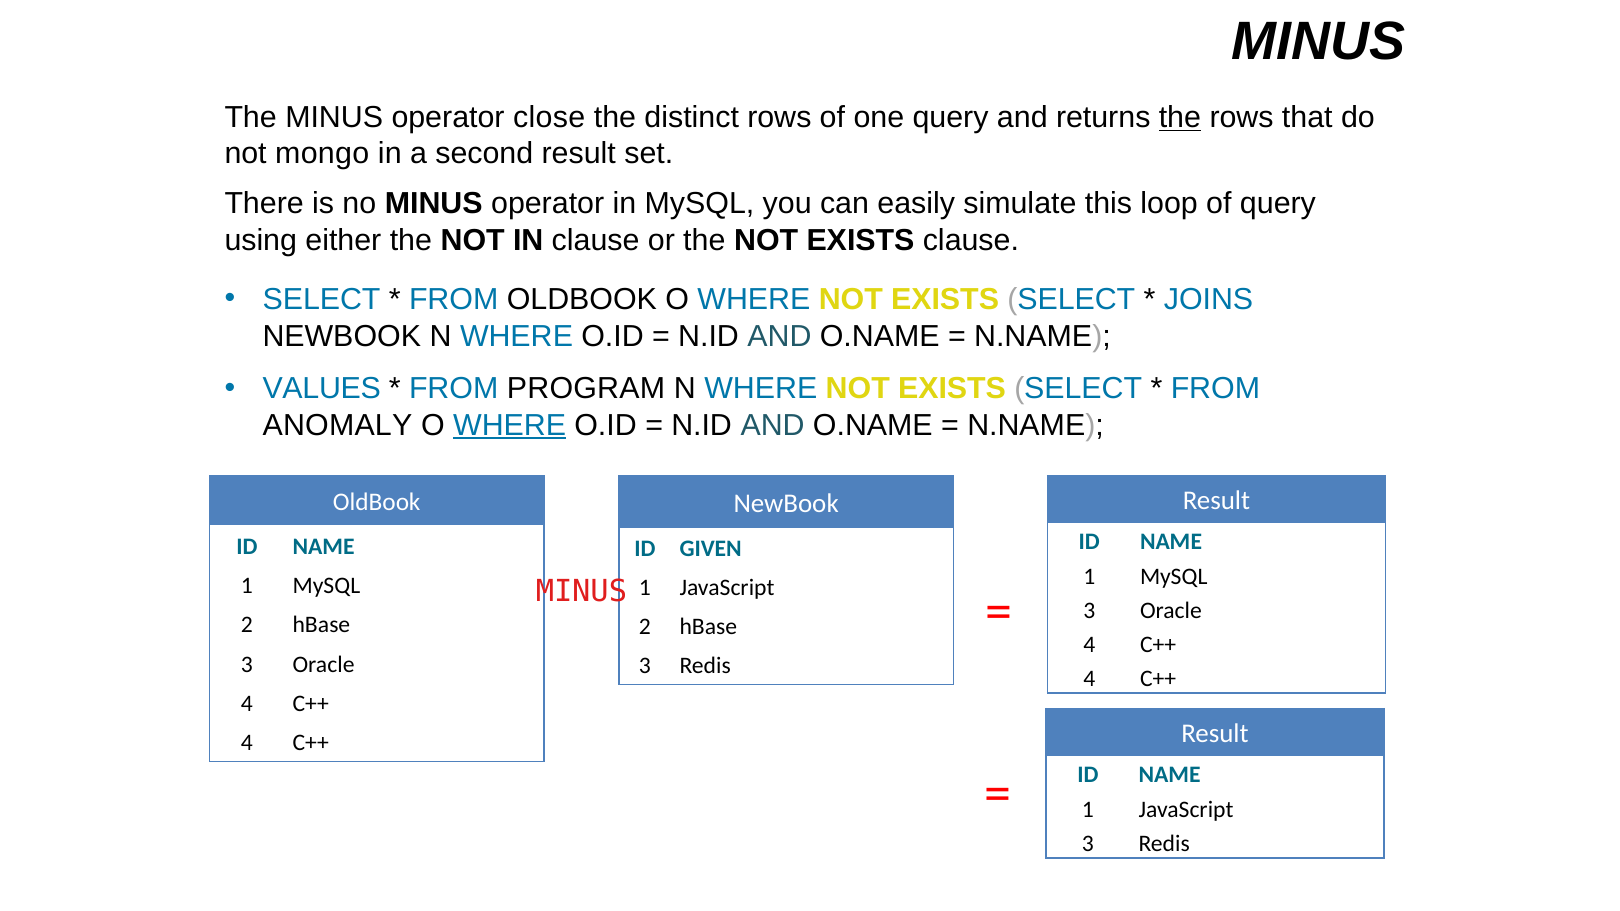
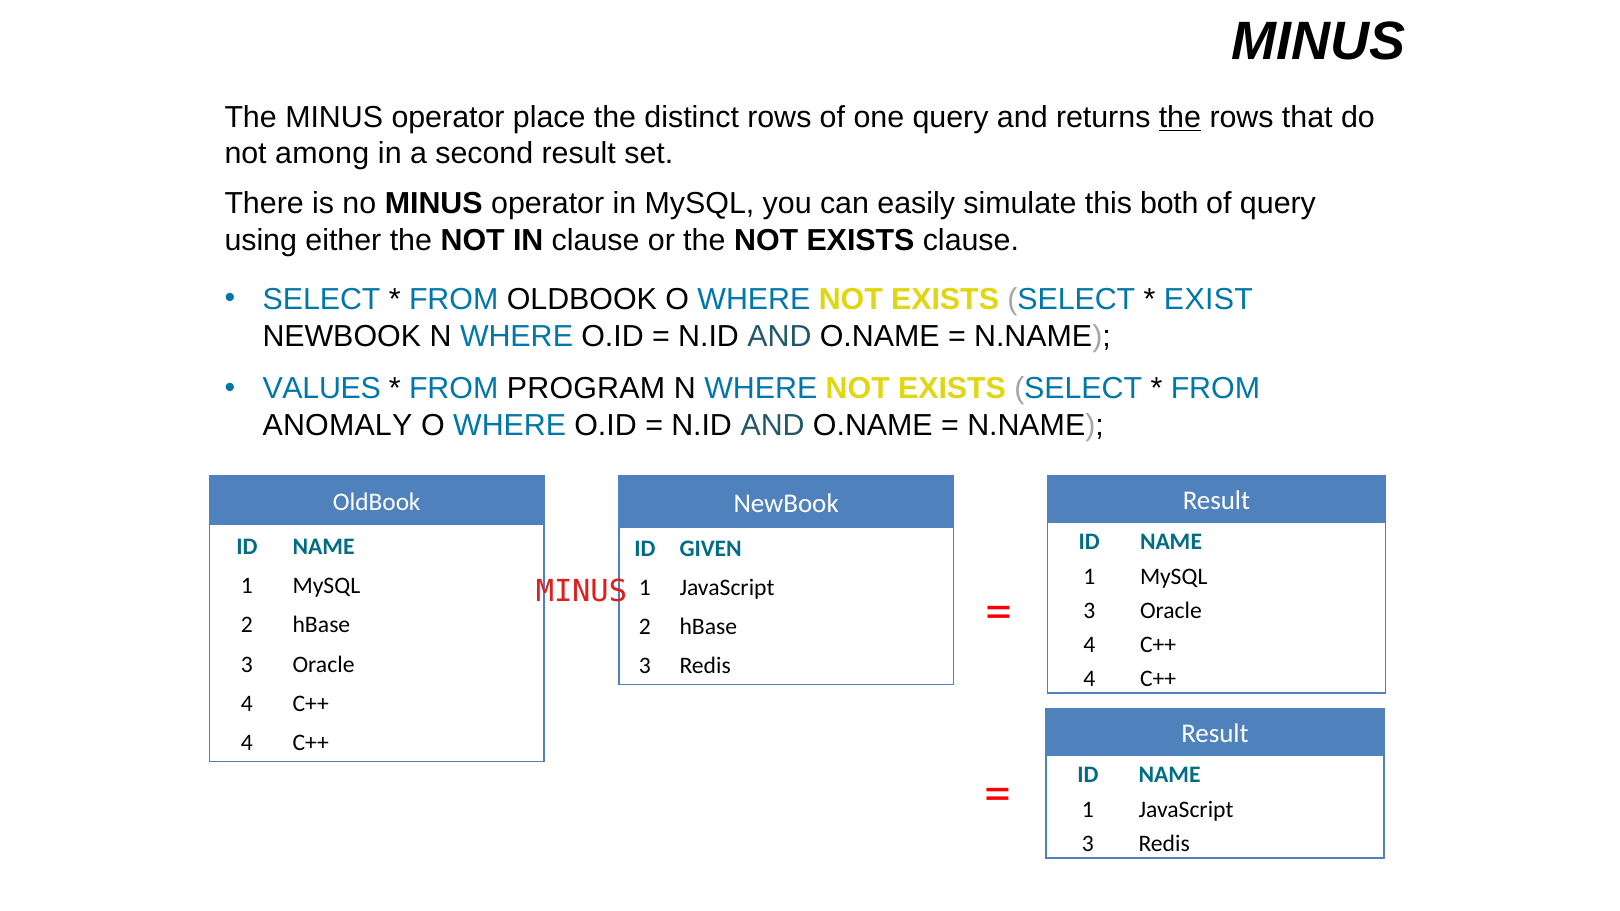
close: close -> place (549, 117)
mongo: mongo -> among (322, 154)
loop: loop -> both (1169, 204)
JOINS: JOINS -> EXIST (1208, 300)
WHERE underline: present -> none (510, 425)
